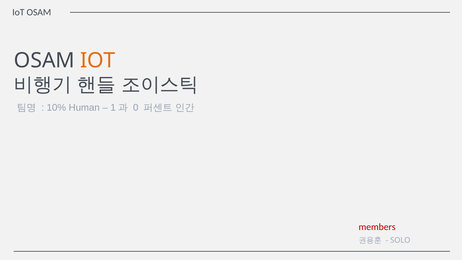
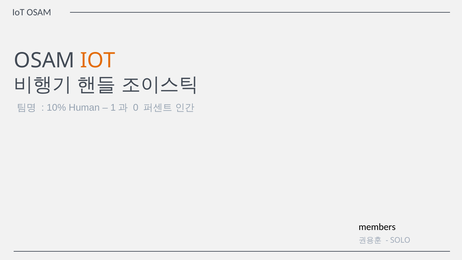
members colour: red -> black (377, 227)
